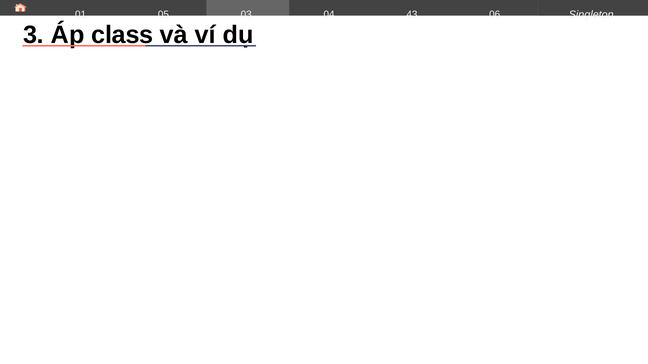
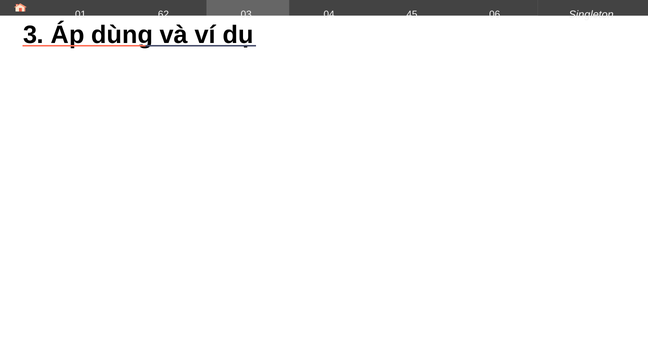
05: 05 -> 62 (163, 15)
43: 43 -> 45 (412, 15)
class: class -> dùng (122, 35)
